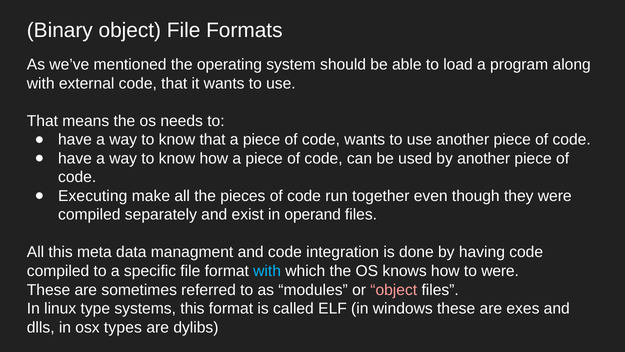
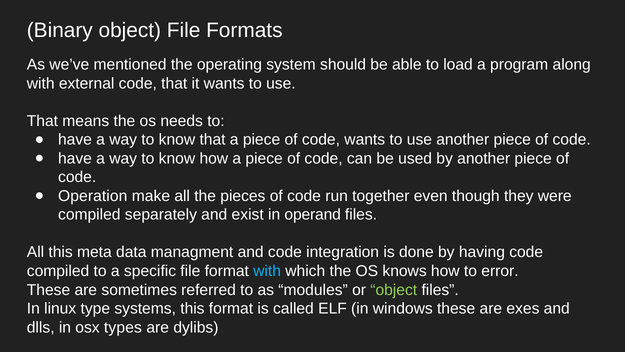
Executing: Executing -> Operation (93, 196)
to were: were -> error (500, 271)
object colour: pink -> light green (394, 290)
